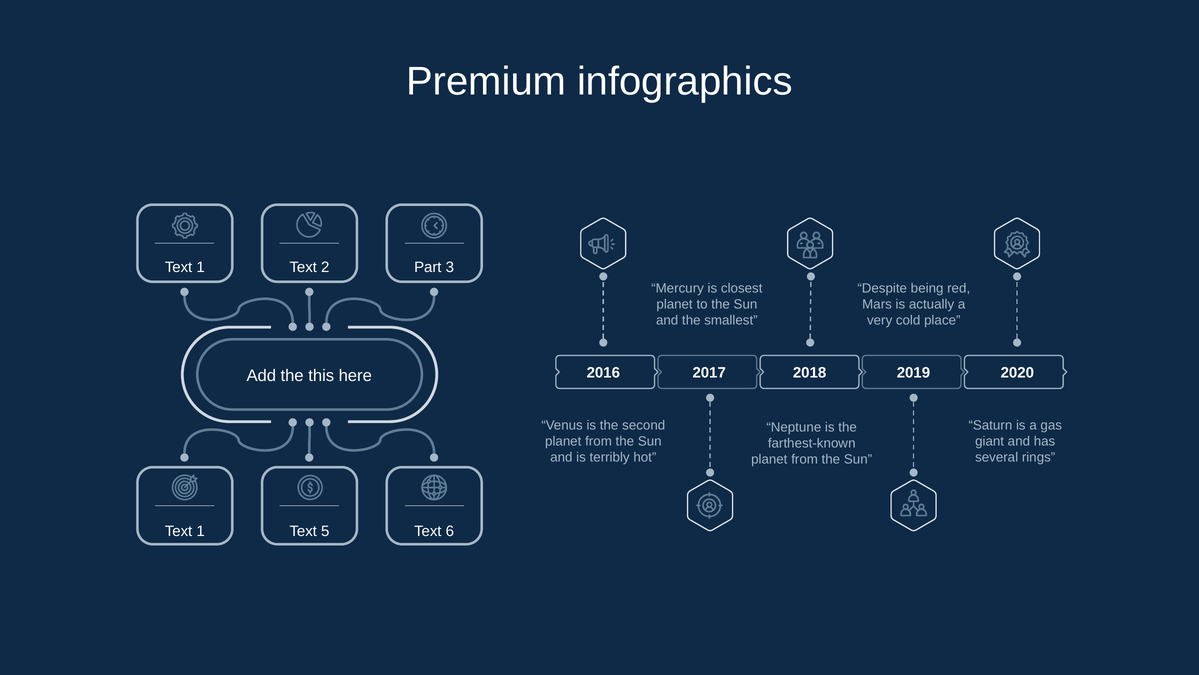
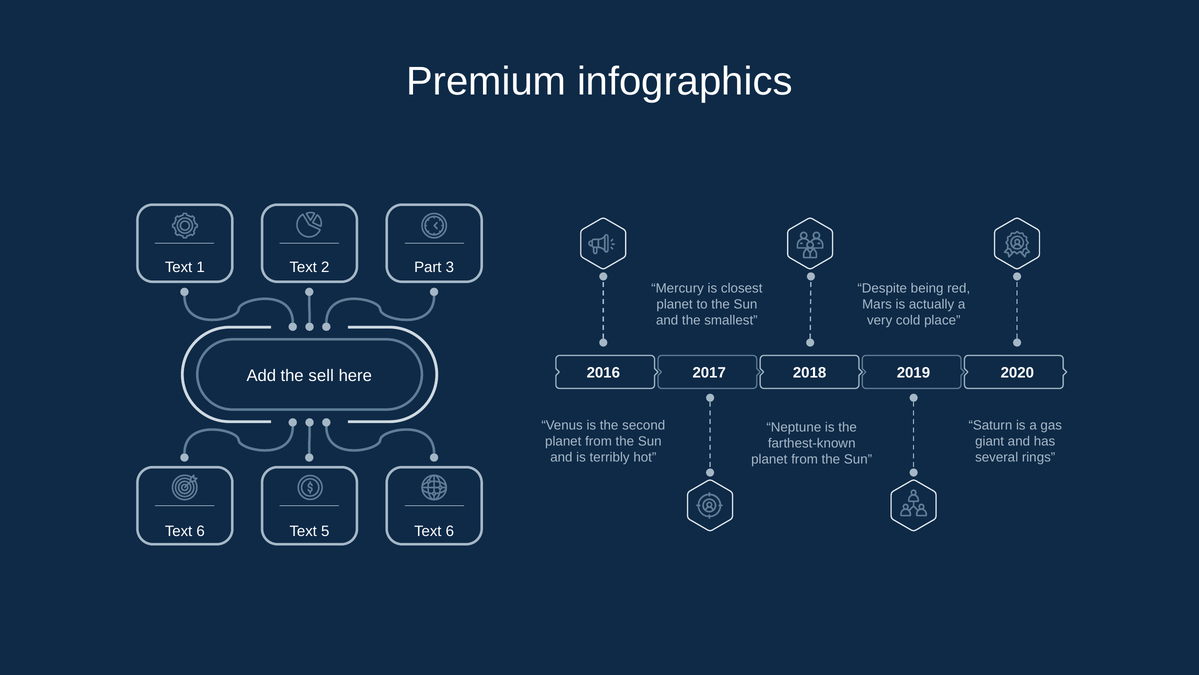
this: this -> sell (321, 375)
1: 1 -> 6 (201, 531)
